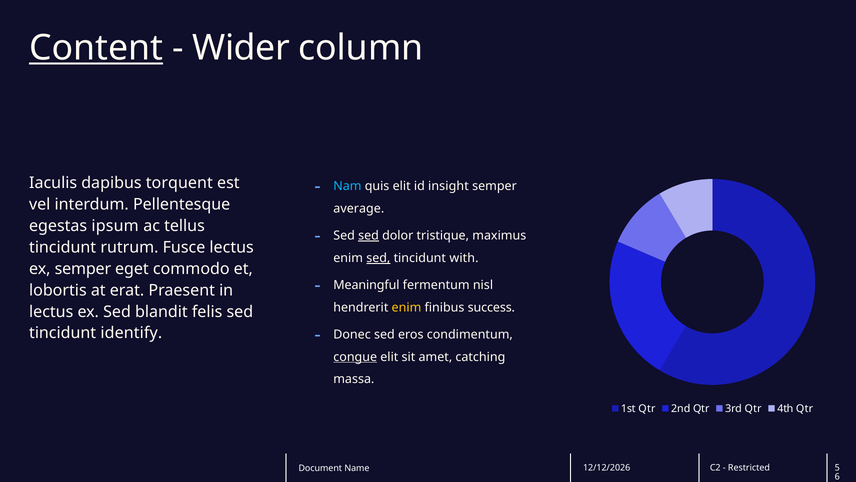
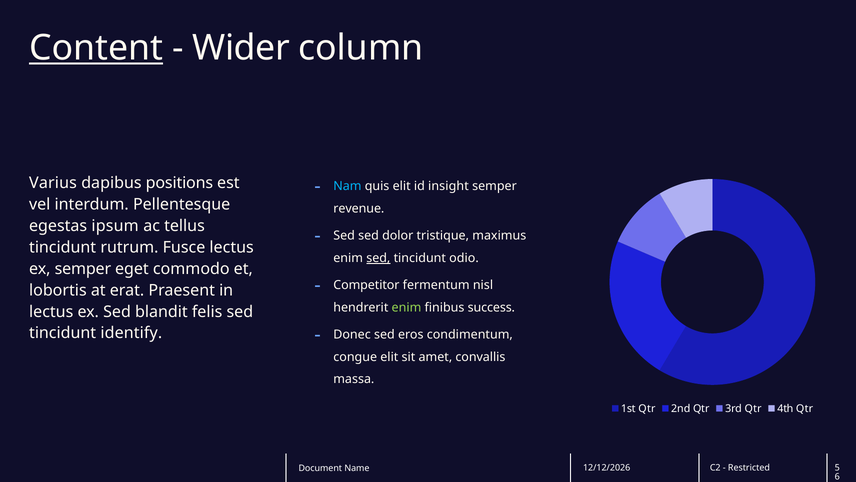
Iaculis: Iaculis -> Varius (53, 183)
torquent: torquent -> positions (179, 183)
average: average -> revenue (359, 208)
sed underline: present -> none (368, 235)
with: with -> odio (464, 258)
Meaningful: Meaningful -> Competitor (366, 285)
enim colour: yellow -> light green (406, 307)
congue underline: present -> none (355, 357)
catching: catching -> convallis (480, 357)
